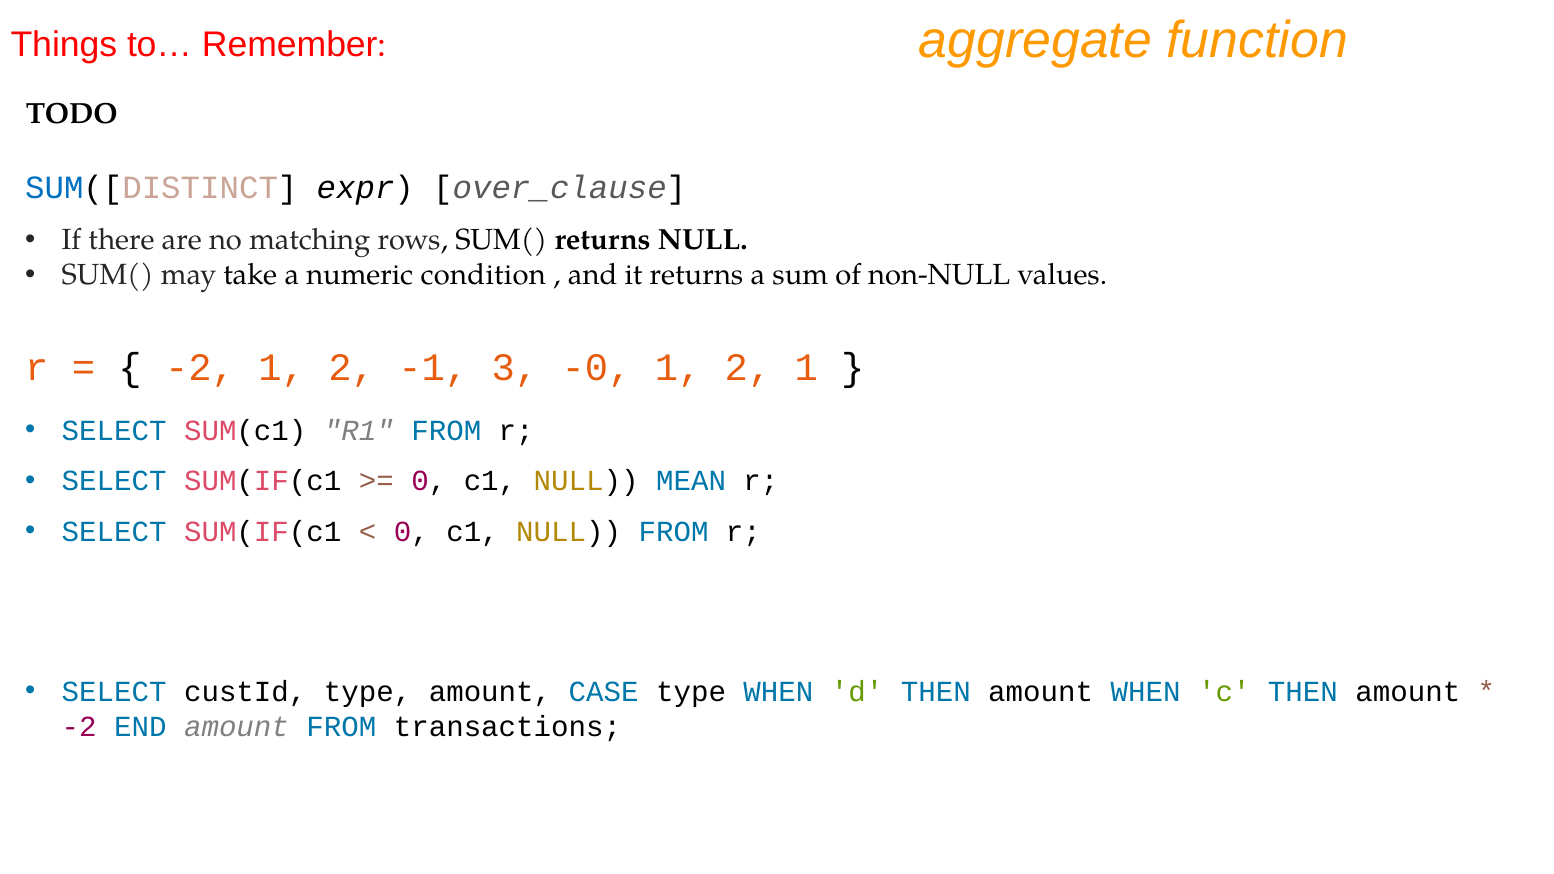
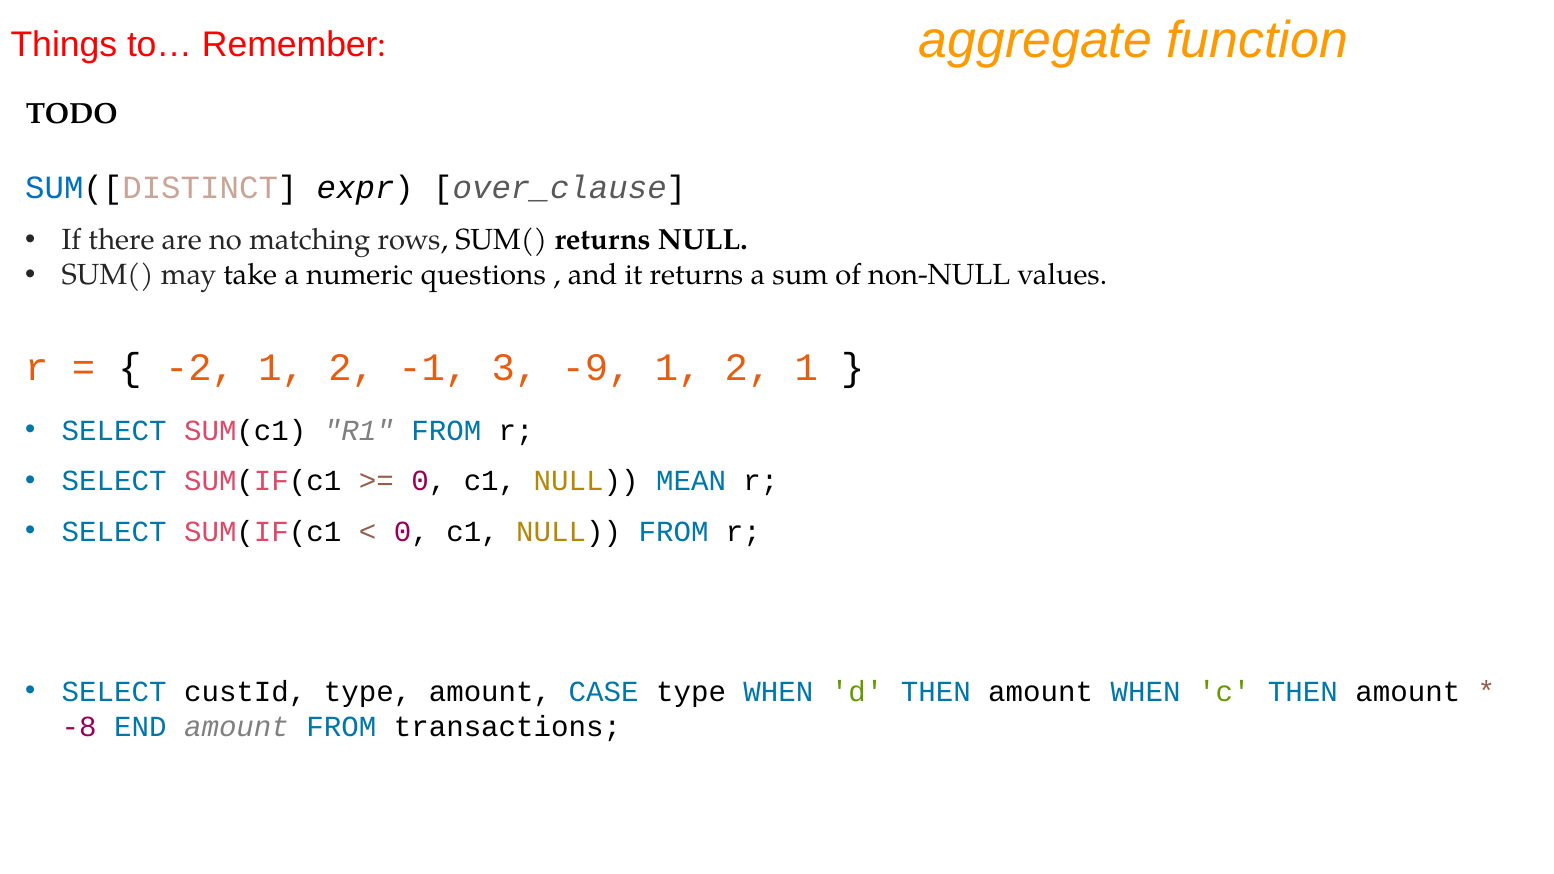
condition: condition -> questions (483, 275)
-0: -0 -> -9 (596, 368)
-2: -2 -> -8 (79, 727)
